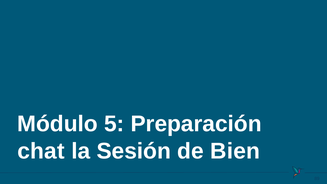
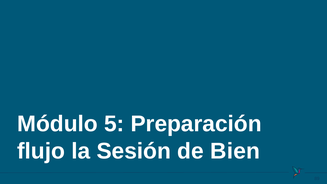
chat: chat -> flujo (41, 151)
